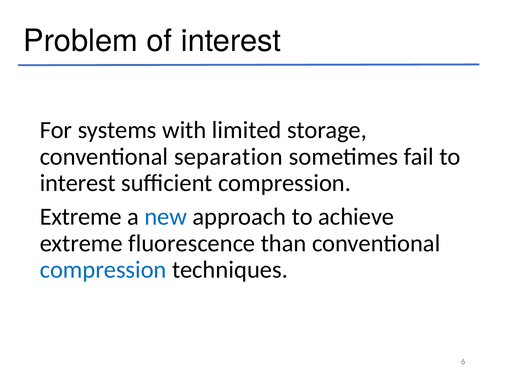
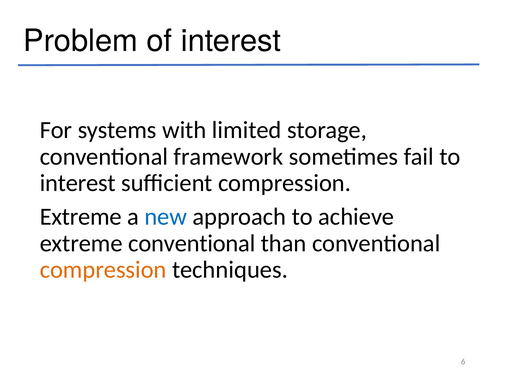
separation: separation -> framework (228, 156)
extreme fluorescence: fluorescence -> conventional (192, 243)
compression colour: blue -> orange (103, 270)
